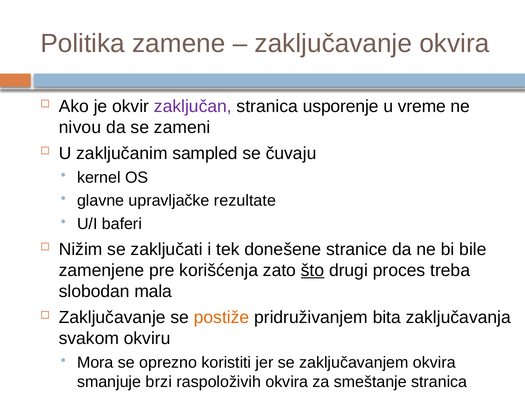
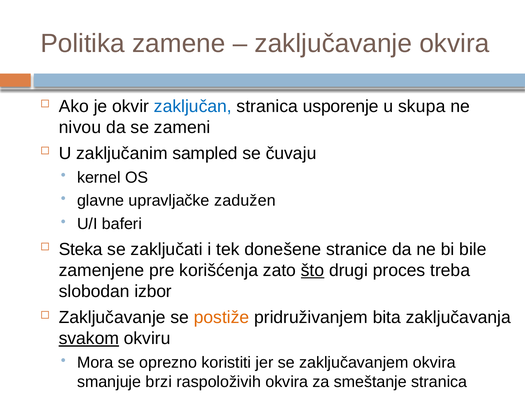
zaključan colour: purple -> blue (193, 106)
vreme: vreme -> skupa (422, 106)
rezultate: rezultate -> zadužen (245, 201)
Nižim: Nižim -> Steka (81, 249)
mala: mala -> izbor (153, 291)
svakom underline: none -> present (89, 338)
